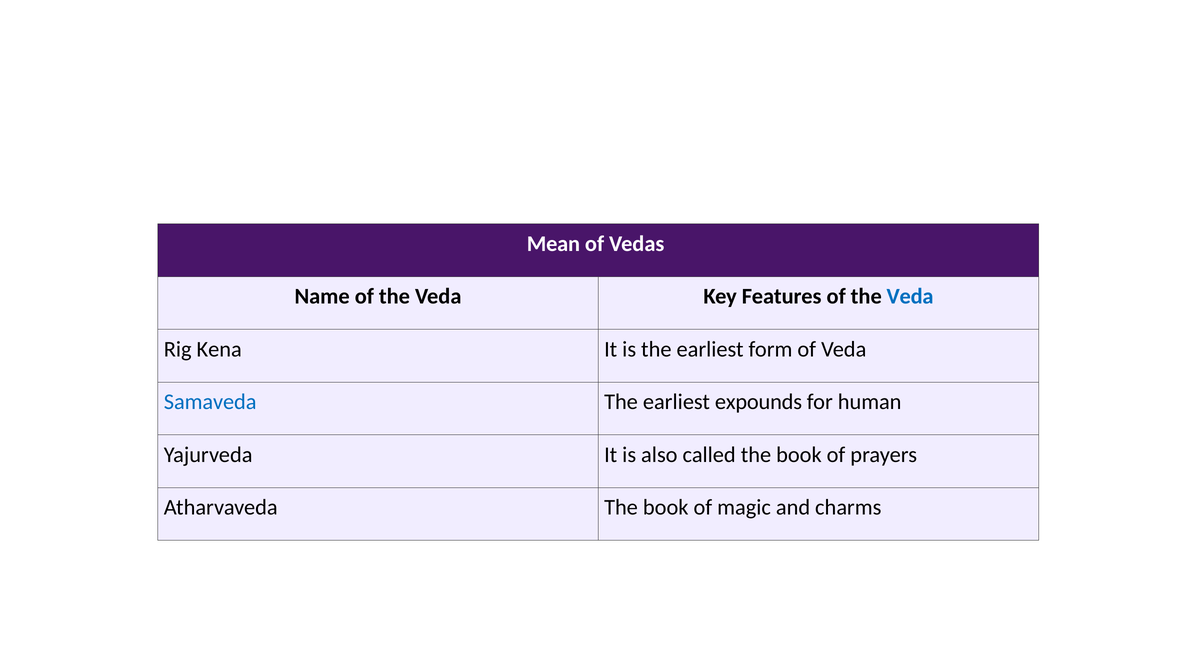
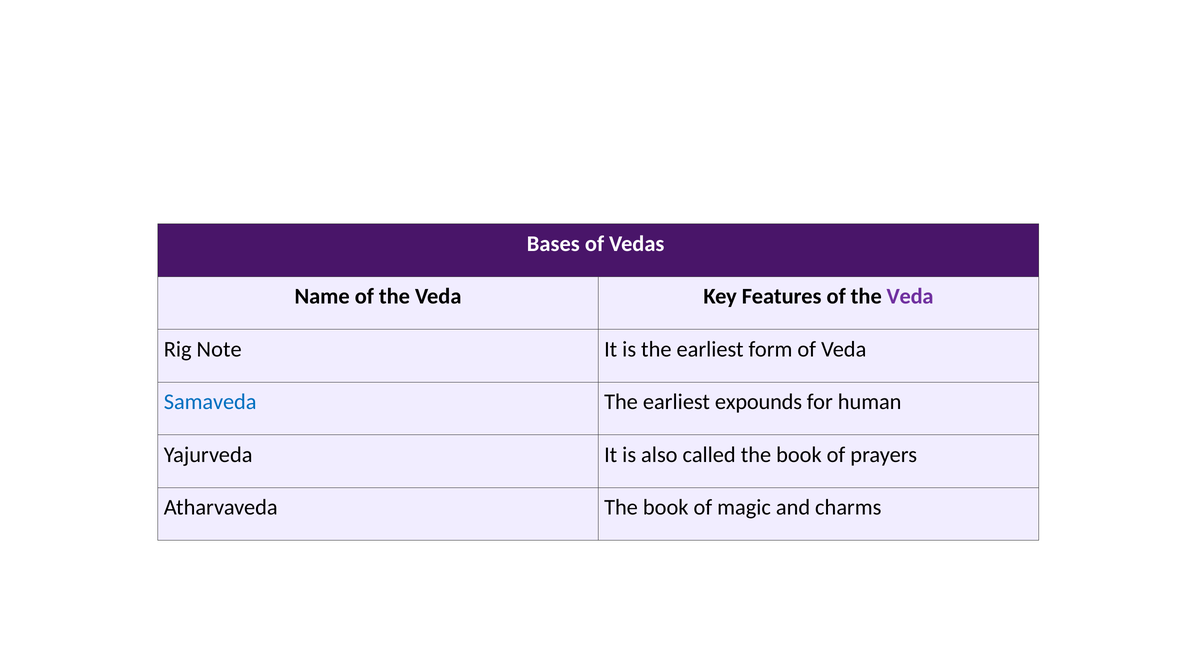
Mean: Mean -> Bases (553, 243)
Veda colour: blue -> purple (910, 296)
Kena: Kena -> Note (219, 349)
